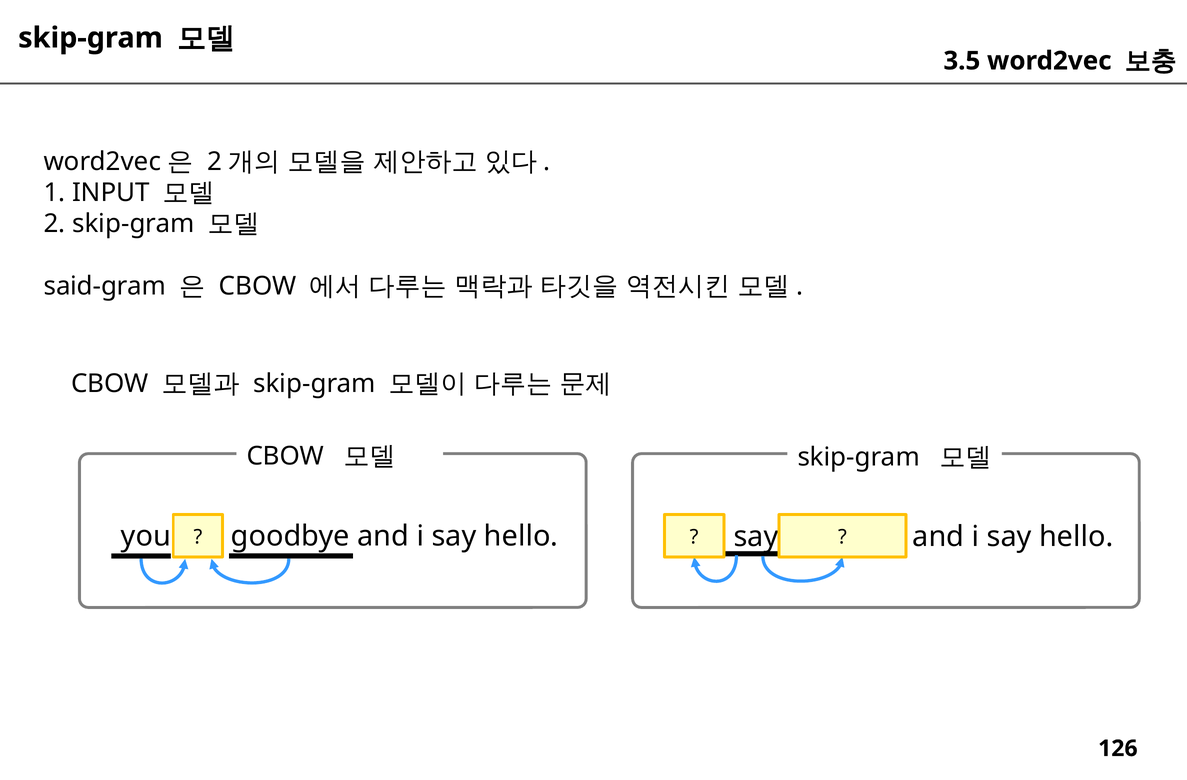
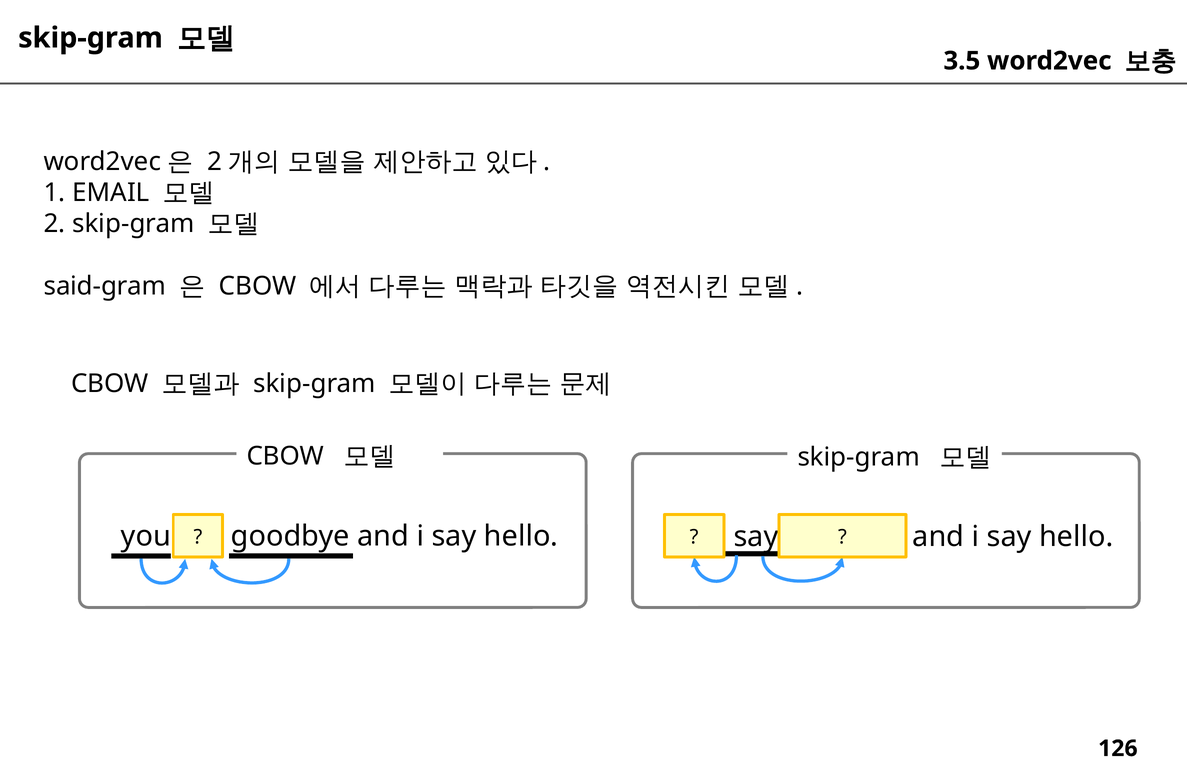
INPUT: INPUT -> EMAIL (111, 193)
